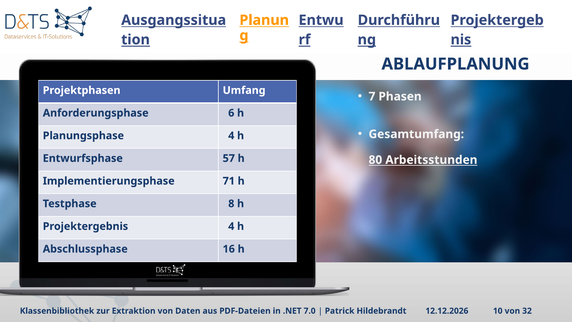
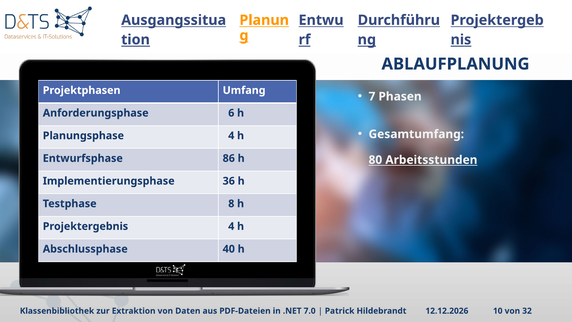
57: 57 -> 86 (229, 158)
71: 71 -> 36 (229, 181)
16: 16 -> 40 (229, 249)
